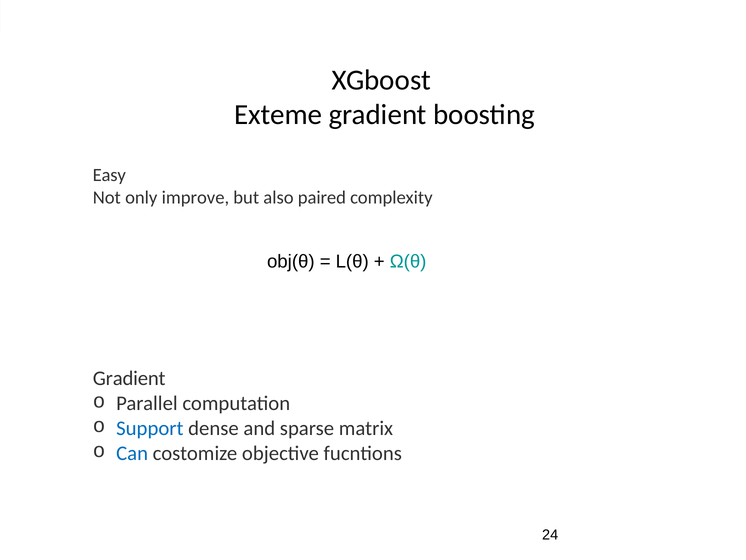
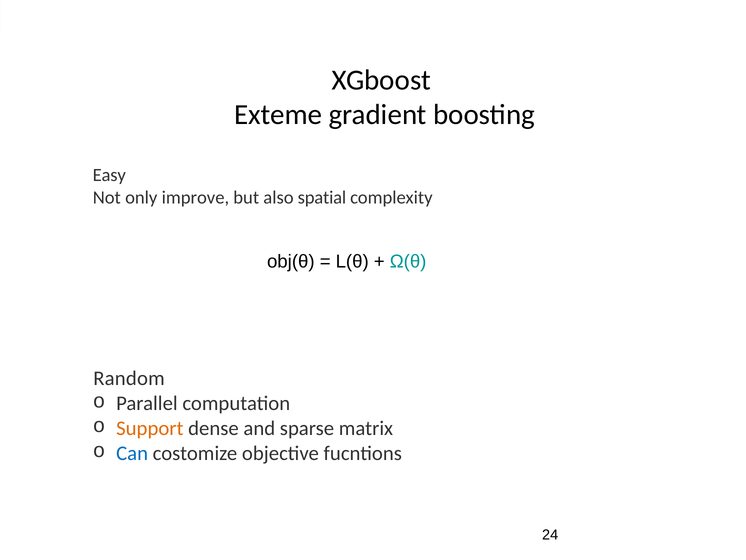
paired: paired -> spatial (322, 197)
Gradient: Gradient -> Random (129, 378)
Support colour: blue -> orange (150, 428)
